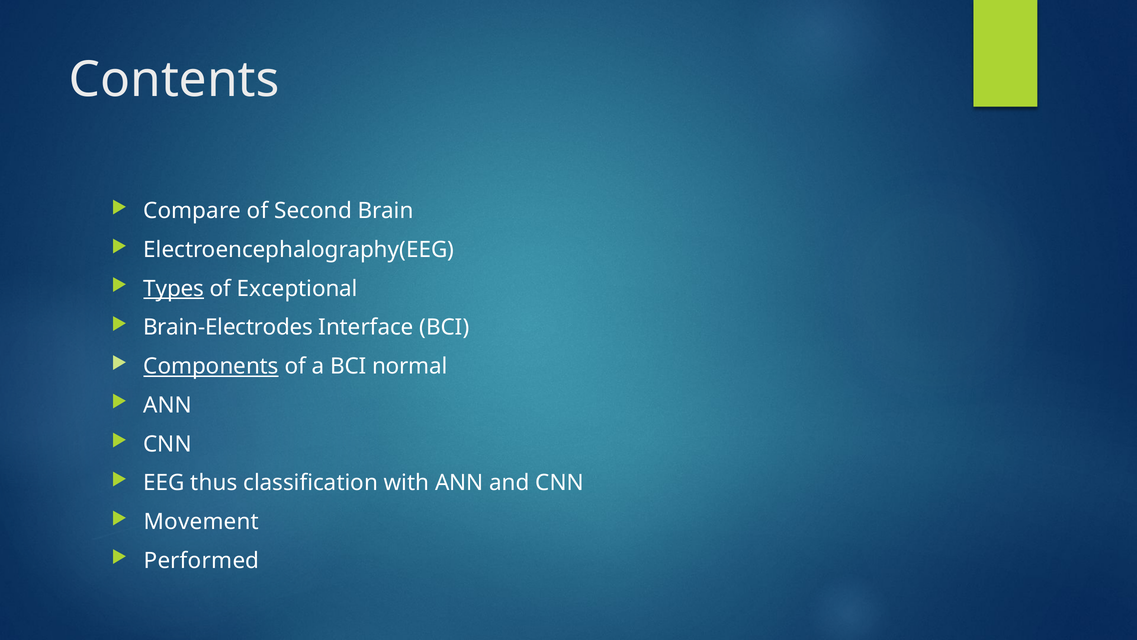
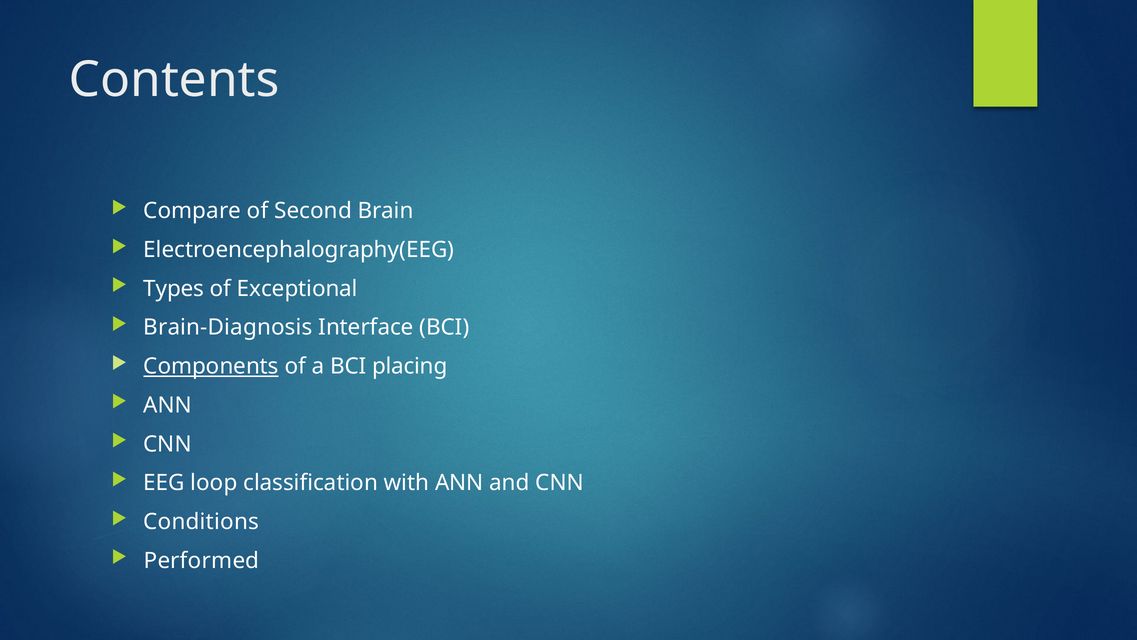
Types underline: present -> none (174, 288)
Brain-Electrodes: Brain-Electrodes -> Brain-Diagnosis (228, 327)
normal: normal -> placing (410, 366)
thus: thus -> loop (214, 483)
Movement: Movement -> Conditions (201, 522)
